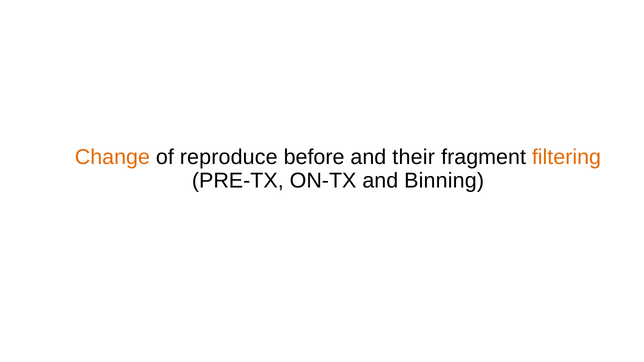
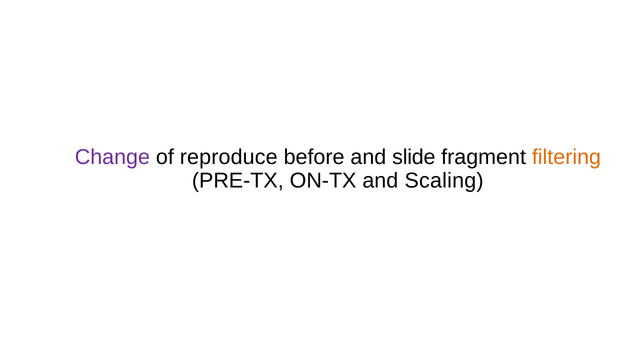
Change colour: orange -> purple (112, 157)
their: their -> slide (414, 157)
Binning: Binning -> Scaling (444, 181)
